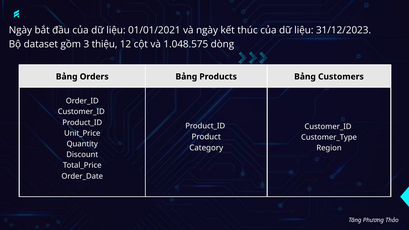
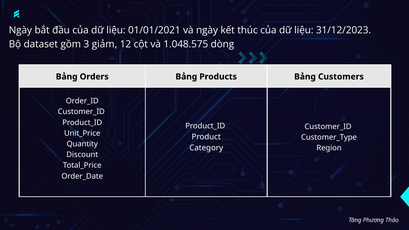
thiệu: thiệu -> giảm (104, 44)
